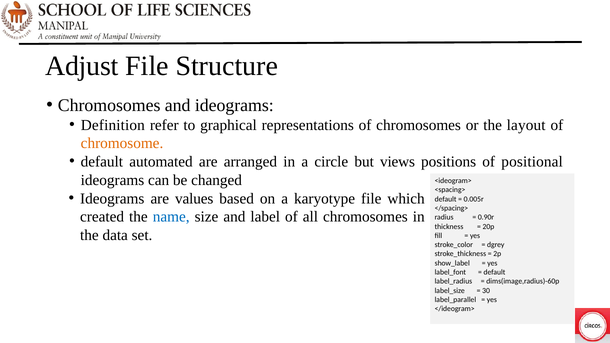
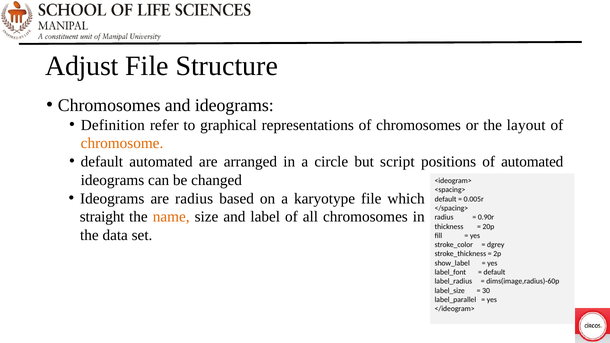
views: views -> script (397, 162)
of positional: positional -> automated (532, 162)
are values: values -> radius (194, 199)
created: created -> straight (102, 217)
name colour: blue -> orange (171, 217)
